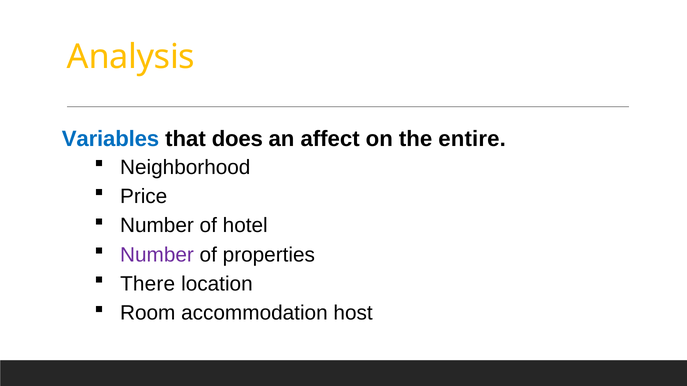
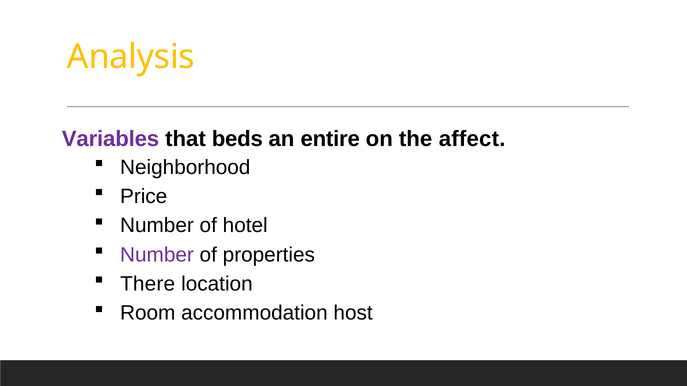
Variables colour: blue -> purple (111, 139)
does: does -> beds (237, 139)
affect: affect -> entire (330, 139)
entire: entire -> affect (472, 139)
